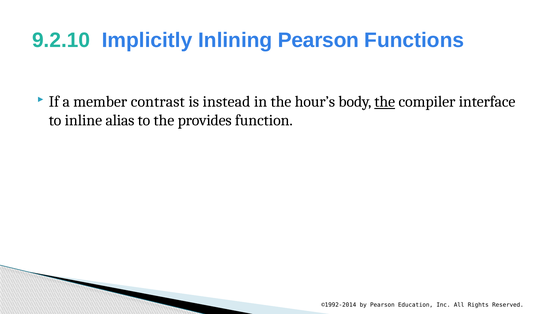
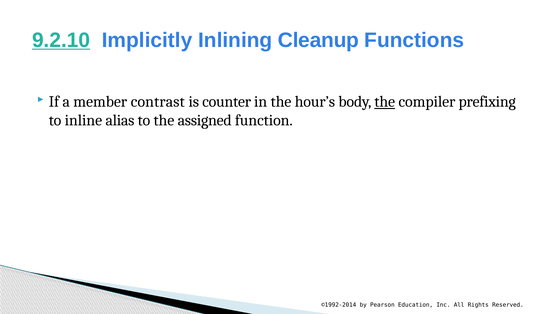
9.2.10 underline: none -> present (61, 40)
Inlining Pearson: Pearson -> Cleanup (318, 40)
instead: instead -> counter (227, 102)
interface: interface -> prefixing (487, 102)
provides: provides -> assigned (205, 120)
